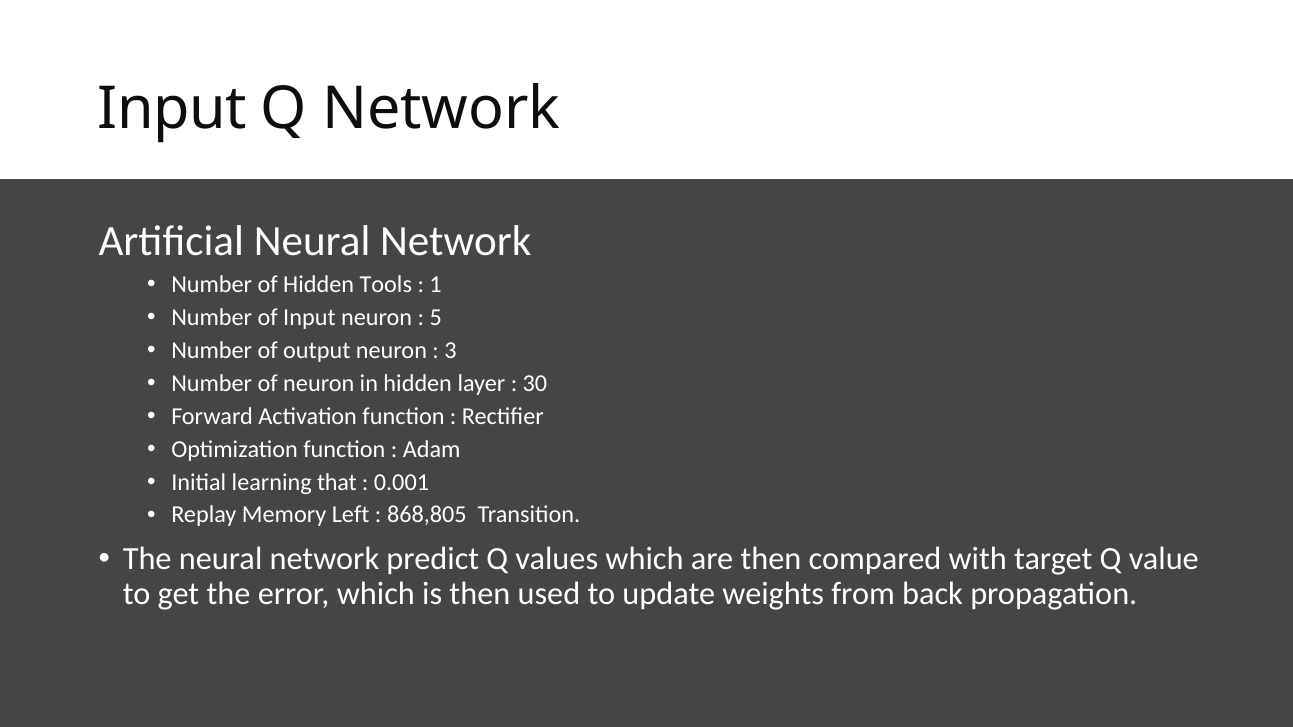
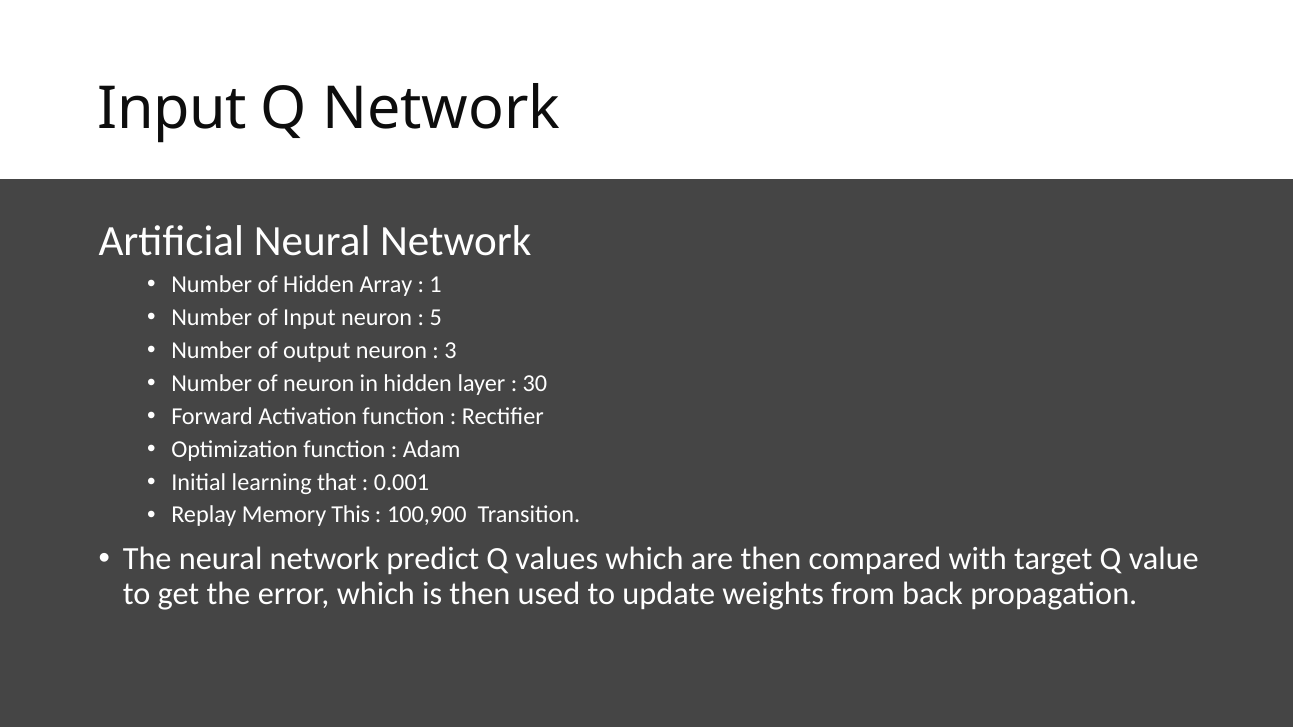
Tools: Tools -> Array (386, 285)
Left: Left -> This (351, 515)
868,805: 868,805 -> 100,900 (427, 515)
